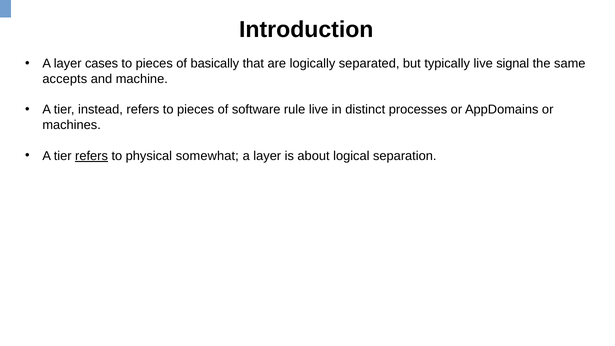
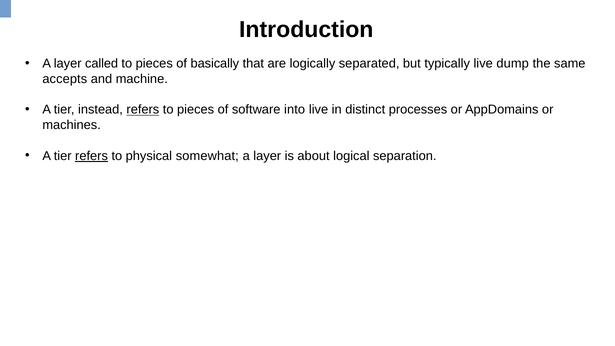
cases: cases -> called (102, 64)
signal: signal -> dump (513, 64)
refers underline: none -> present (143, 110)
rule: rule -> into (295, 110)
